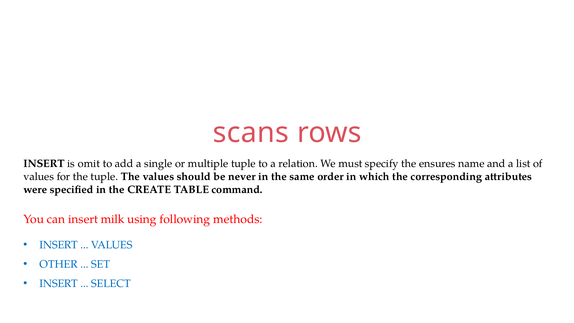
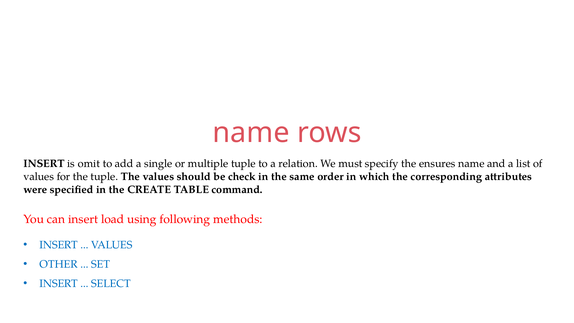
scans: scans -> name (251, 133)
never: never -> check (242, 176)
milk: milk -> load (113, 219)
